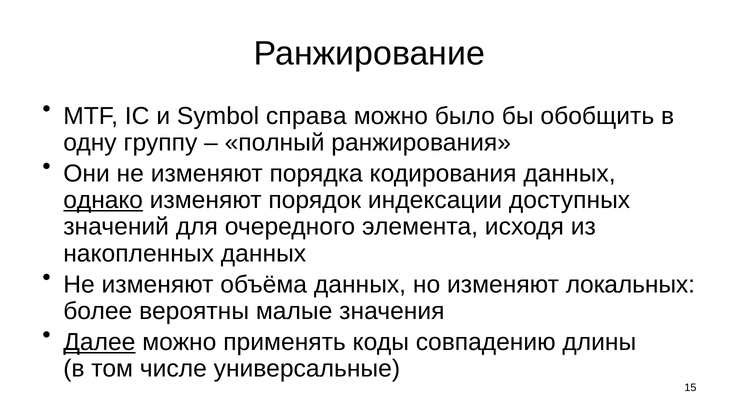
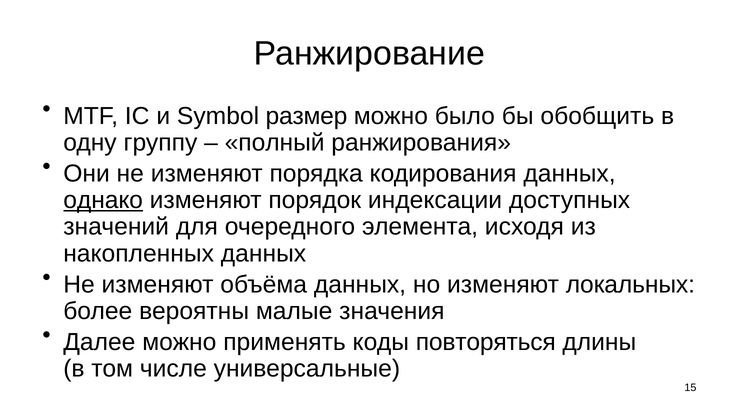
справа: справа -> размер (306, 116)
Далее underline: present -> none (99, 343)
совпадению: совпадению -> повторяться (486, 343)
